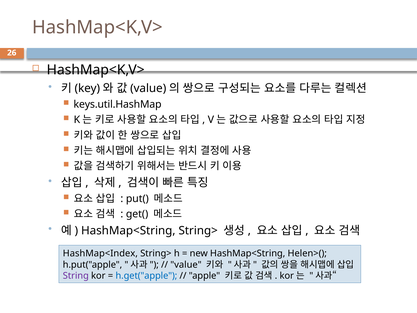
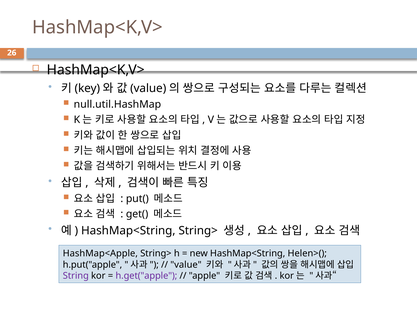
keys.util.HashMap: keys.util.HashMap -> null.util.HashMap (117, 104)
HashMap<Index: HashMap<Index -> HashMap<Apple (100, 253)
h.get("apple colour: blue -> purple (146, 276)
